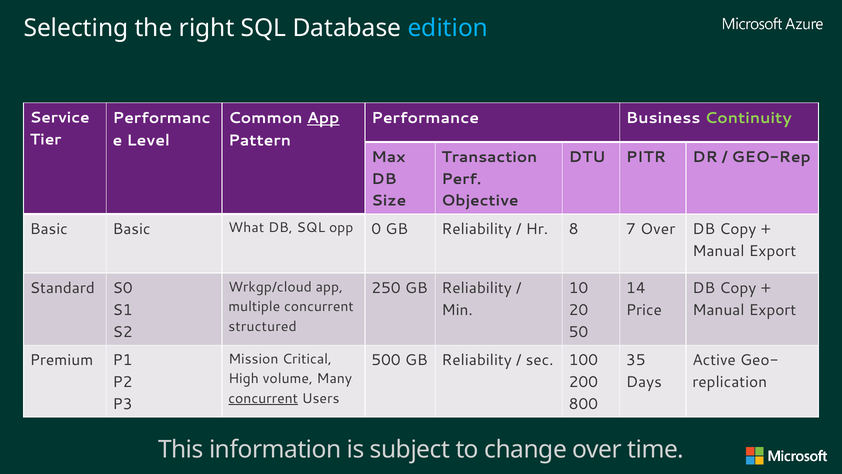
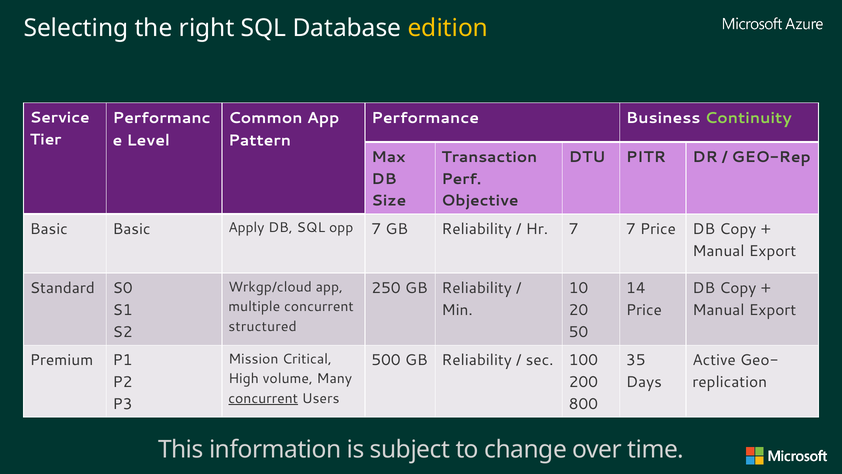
edition colour: light blue -> yellow (448, 28)
App underline: present -> none (323, 118)
What: What -> Apply (246, 228)
opp 0: 0 -> 7 (376, 229)
Hr 8: 8 -> 7 (574, 229)
7 Over: Over -> Price (658, 229)
